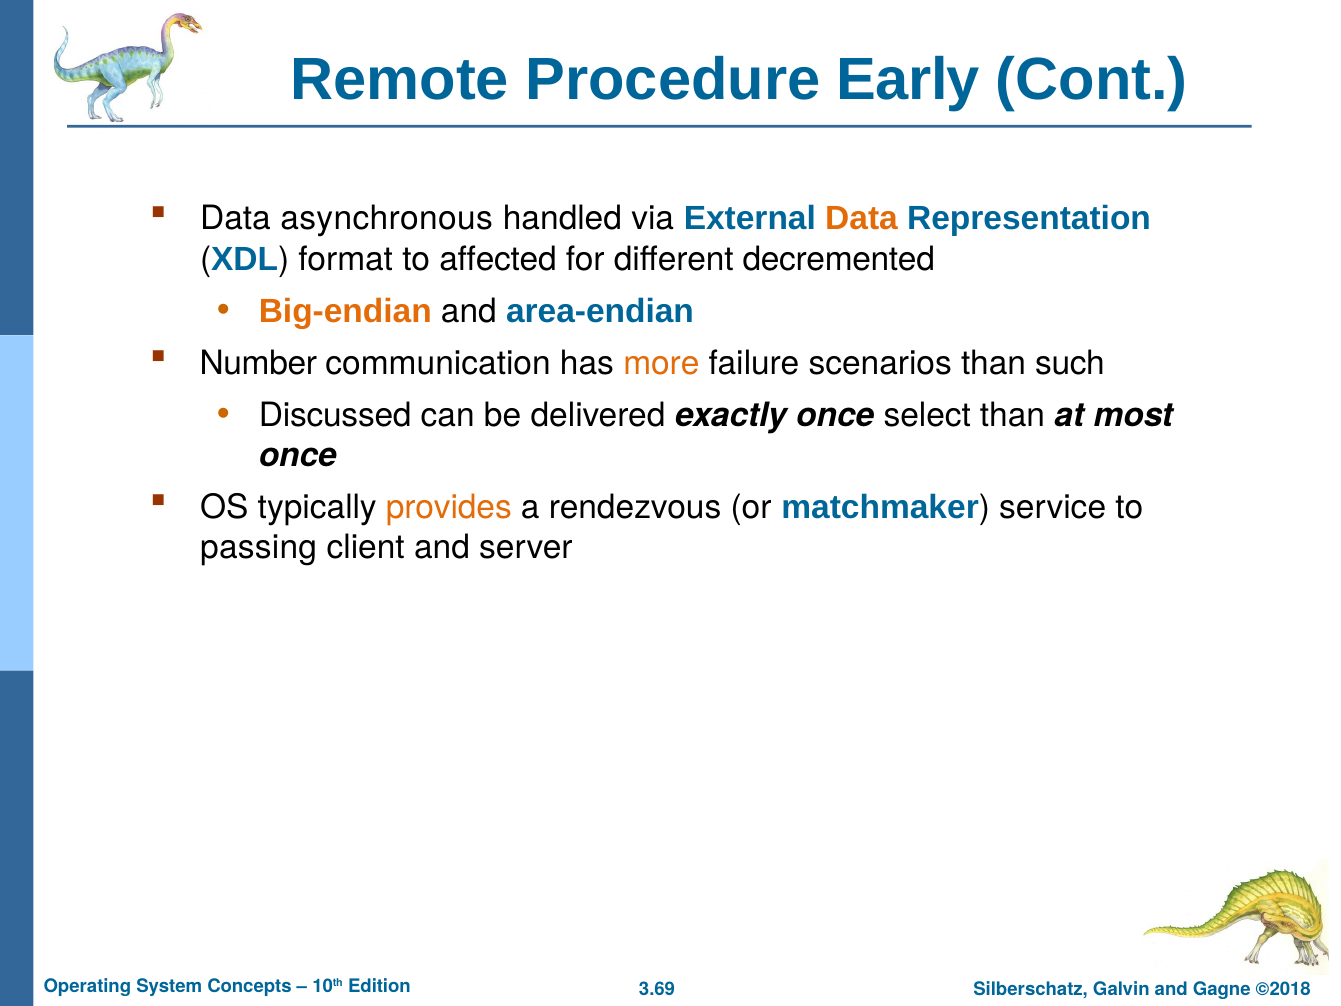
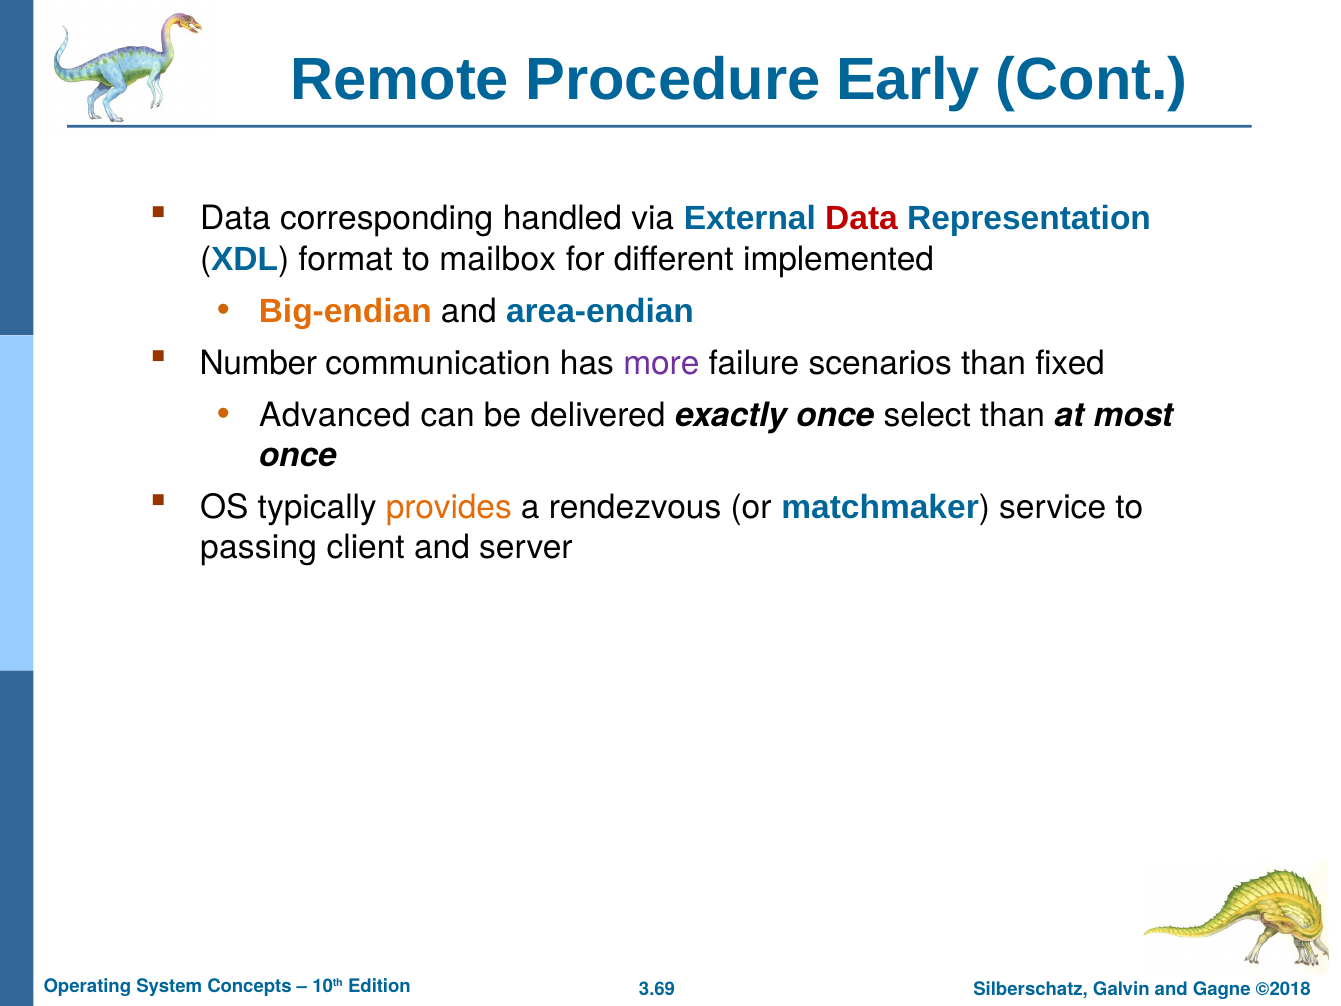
asynchronous: asynchronous -> corresponding (387, 219)
Data colour: orange -> red (861, 219)
affected: affected -> mailbox (498, 259)
decremented: decremented -> implemented (839, 259)
more colour: orange -> purple (661, 363)
such: such -> fixed (1070, 363)
Discussed: Discussed -> Advanced (335, 415)
